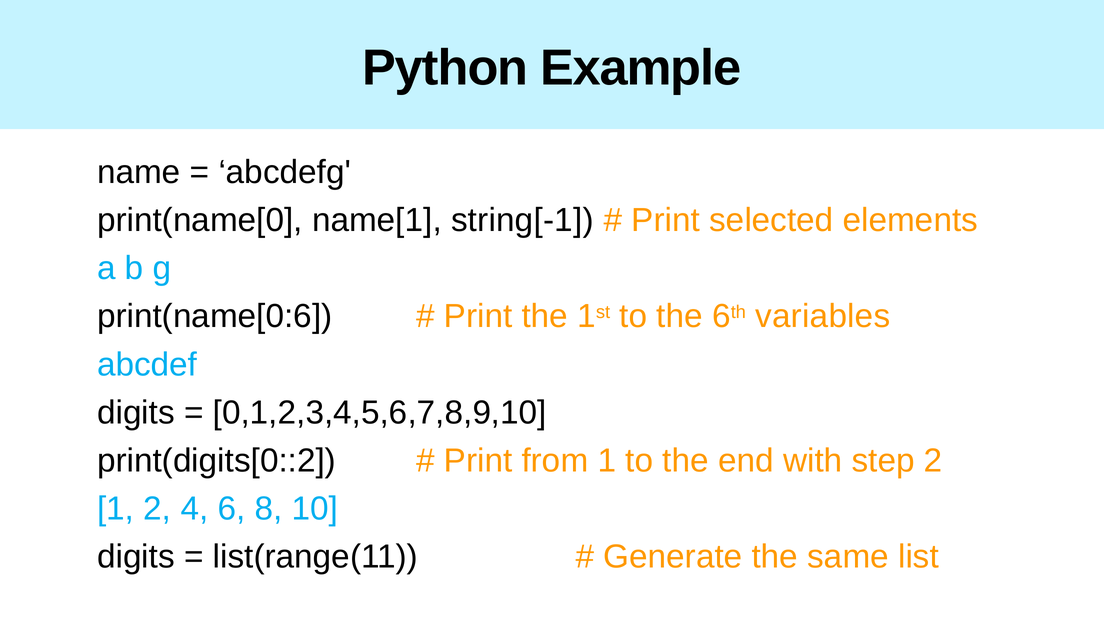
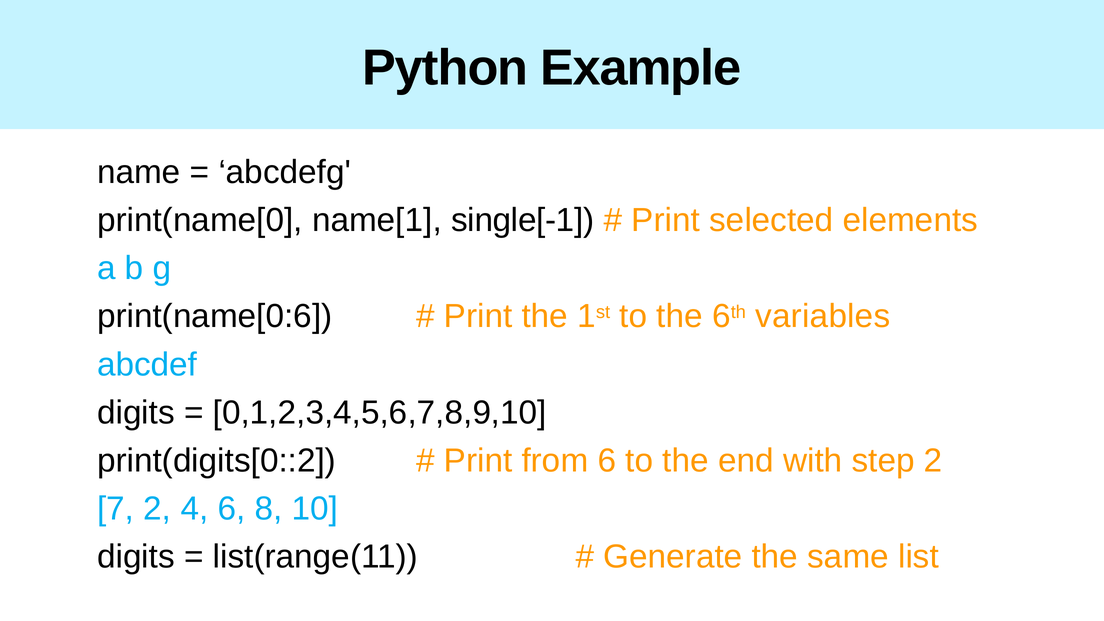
string[-1: string[-1 -> single[-1 (523, 220)
from 1: 1 -> 6 (607, 461)
1: 1 -> 7 (116, 509)
